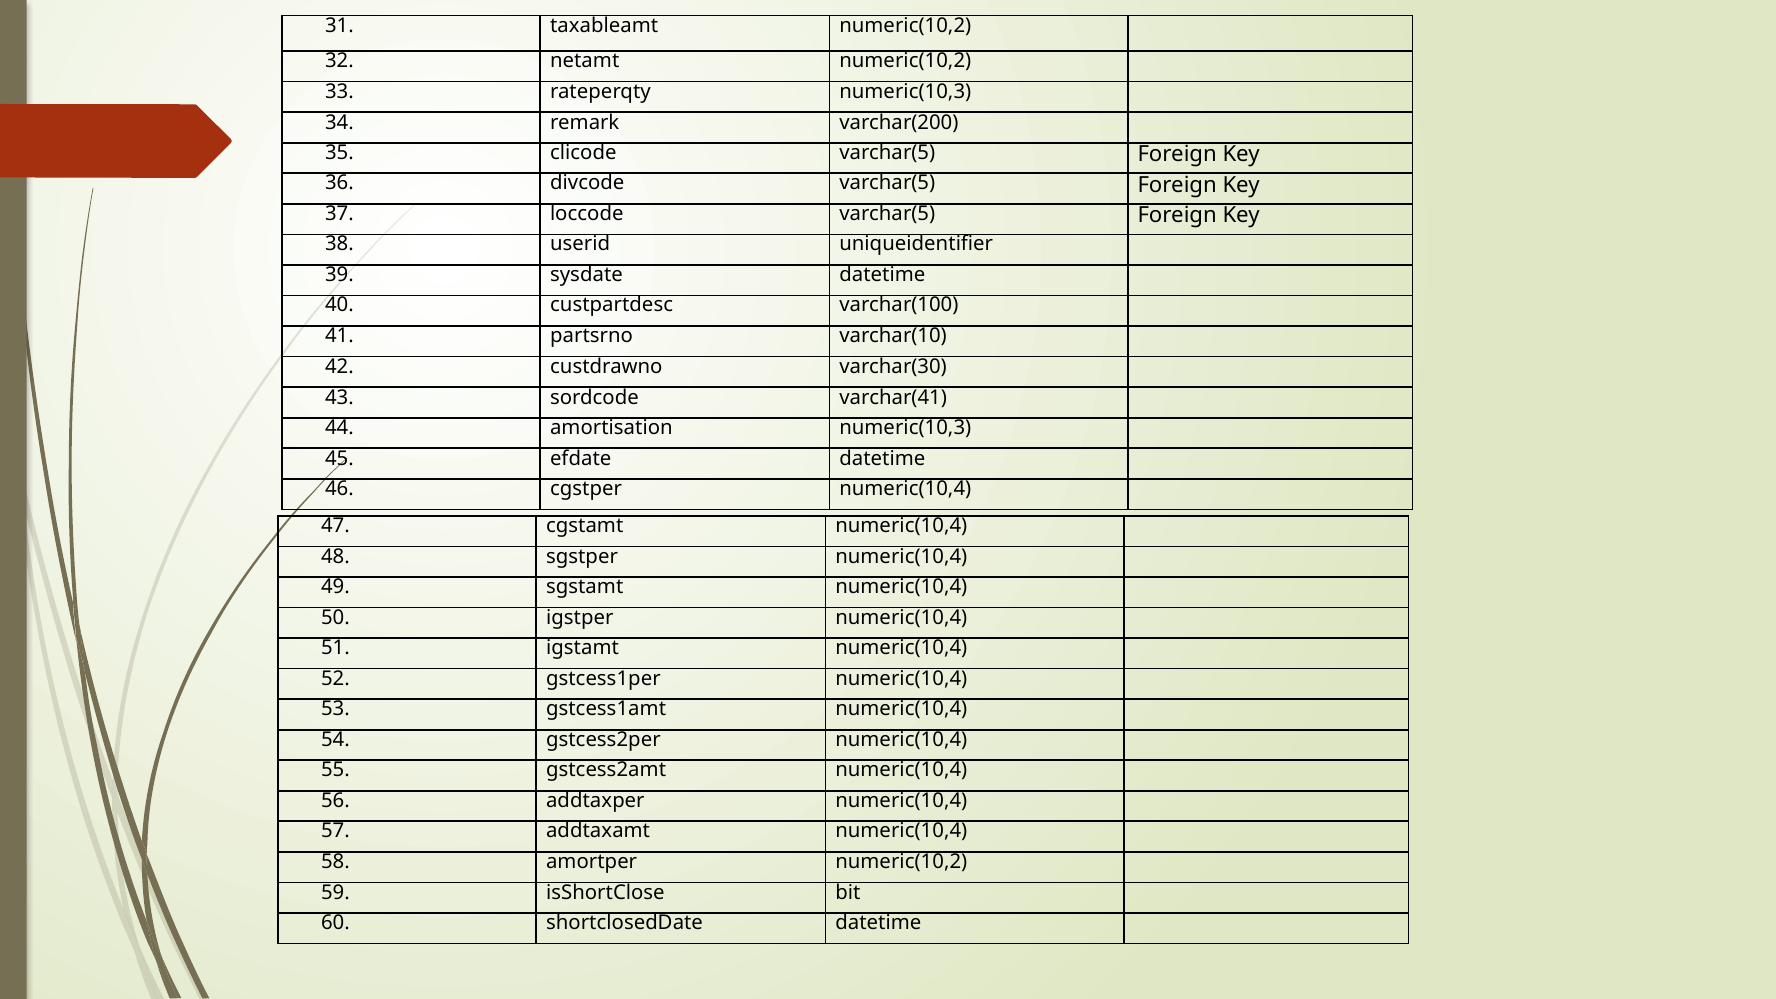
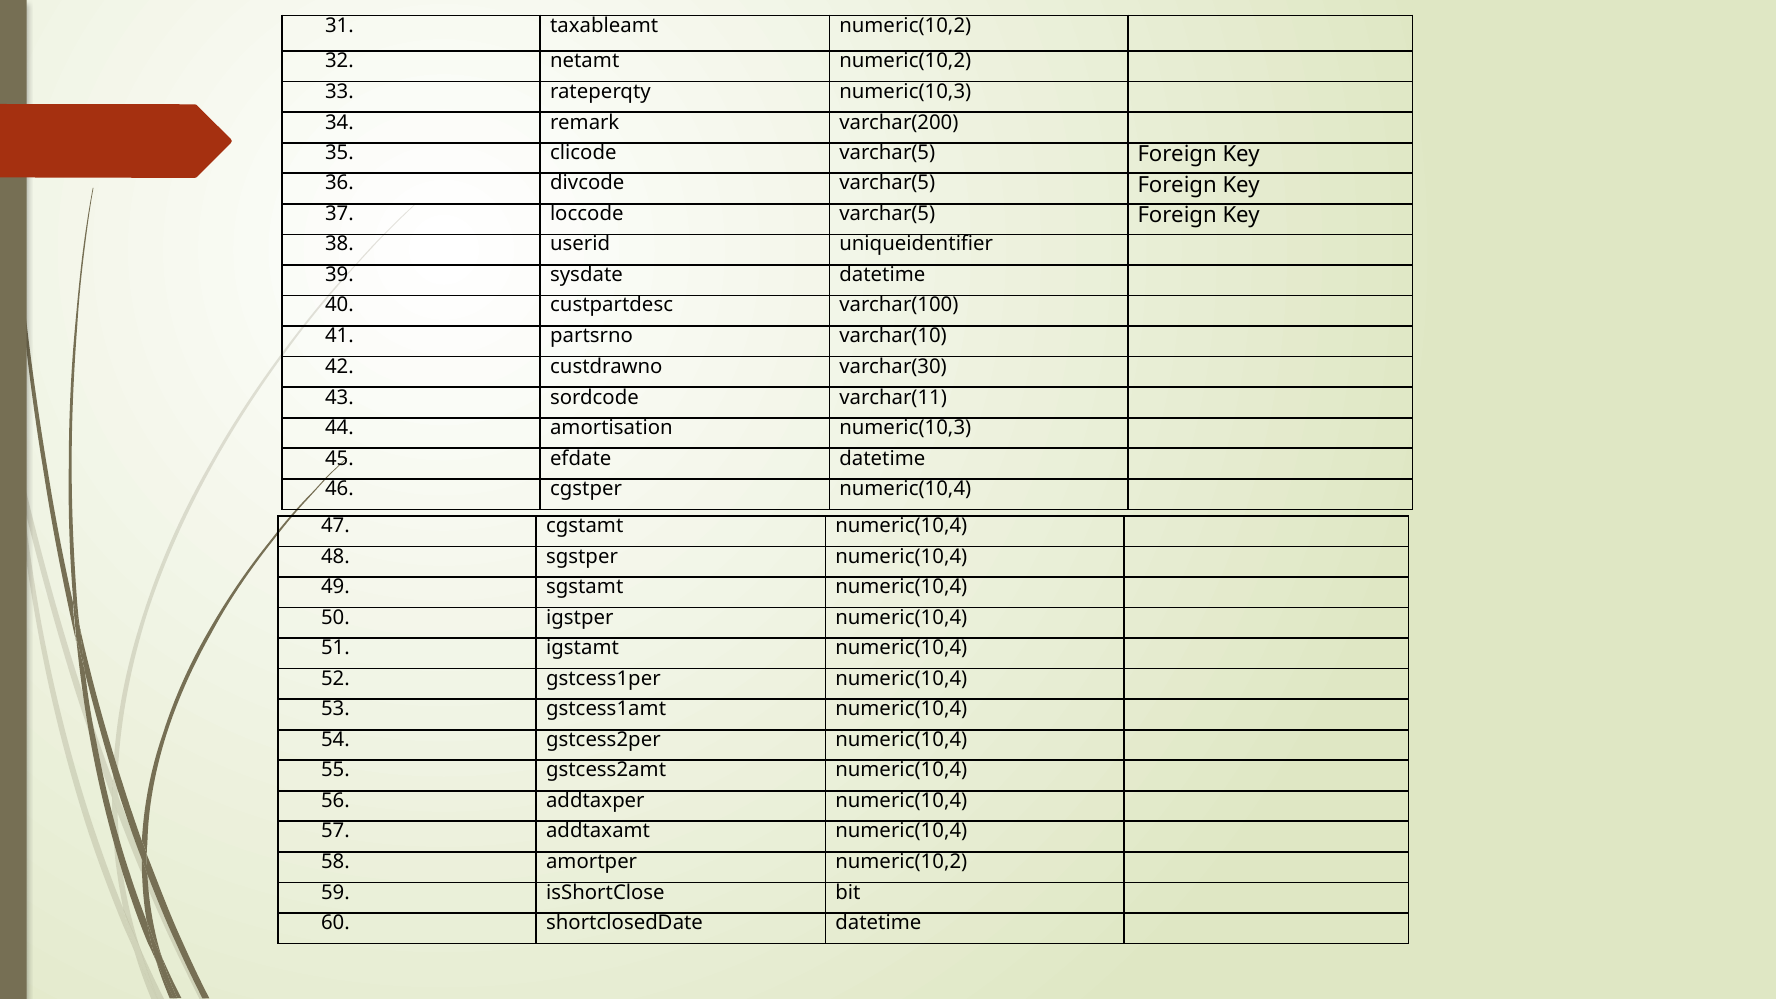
varchar(41: varchar(41 -> varchar(11 (893, 397)
